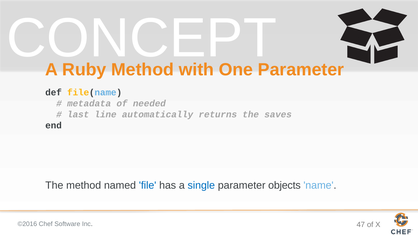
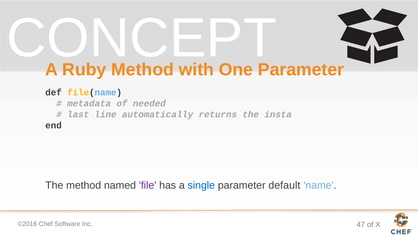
saves: saves -> insta (278, 115)
file colour: blue -> purple (148, 185)
objects: objects -> default (284, 185)
